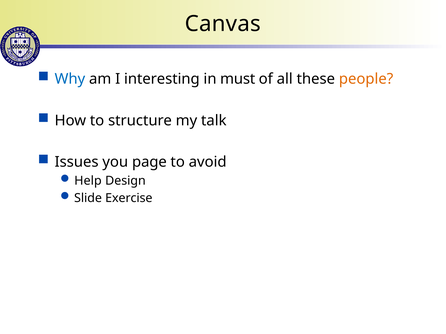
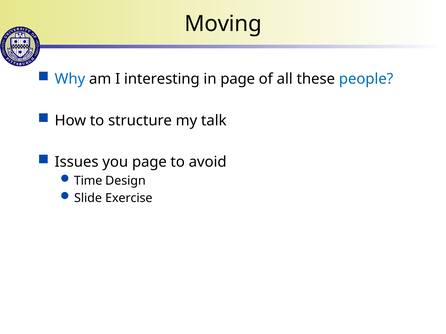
Canvas: Canvas -> Moving (223, 24)
in must: must -> page (238, 79)
people colour: orange -> blue (366, 79)
Help: Help -> Time (88, 181)
